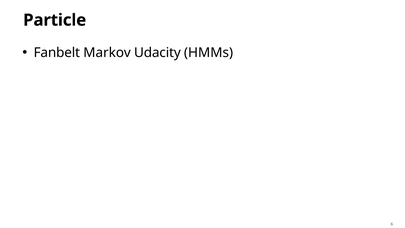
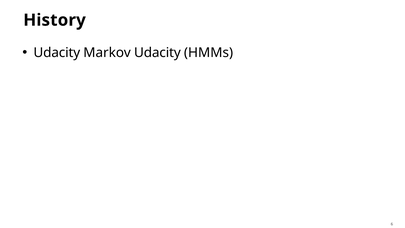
Particle: Particle -> History (55, 20)
Fanbelt: Fanbelt -> Udacity (57, 53)
